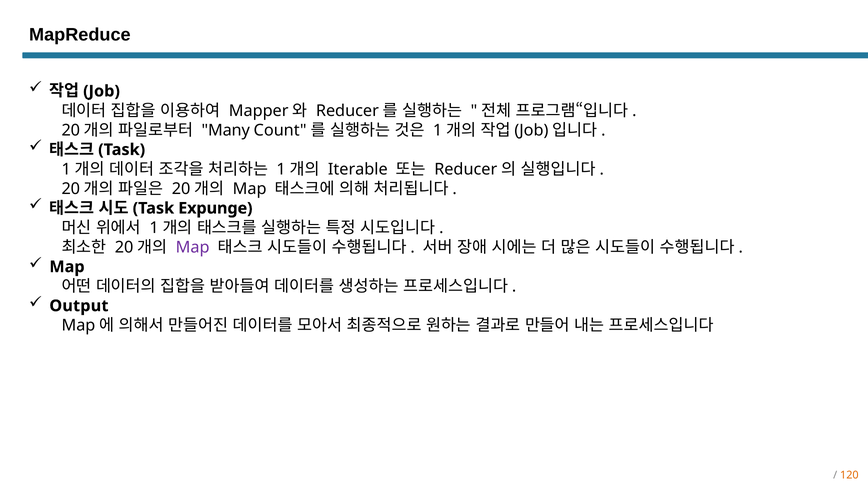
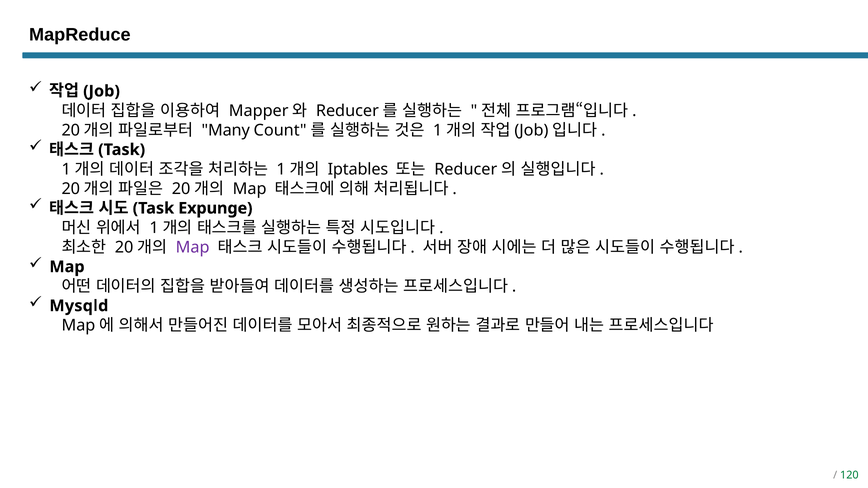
Iterable: Iterable -> Iptables (358, 169)
Output: Output -> Mysqld (79, 306)
120 colour: orange -> green (849, 476)
